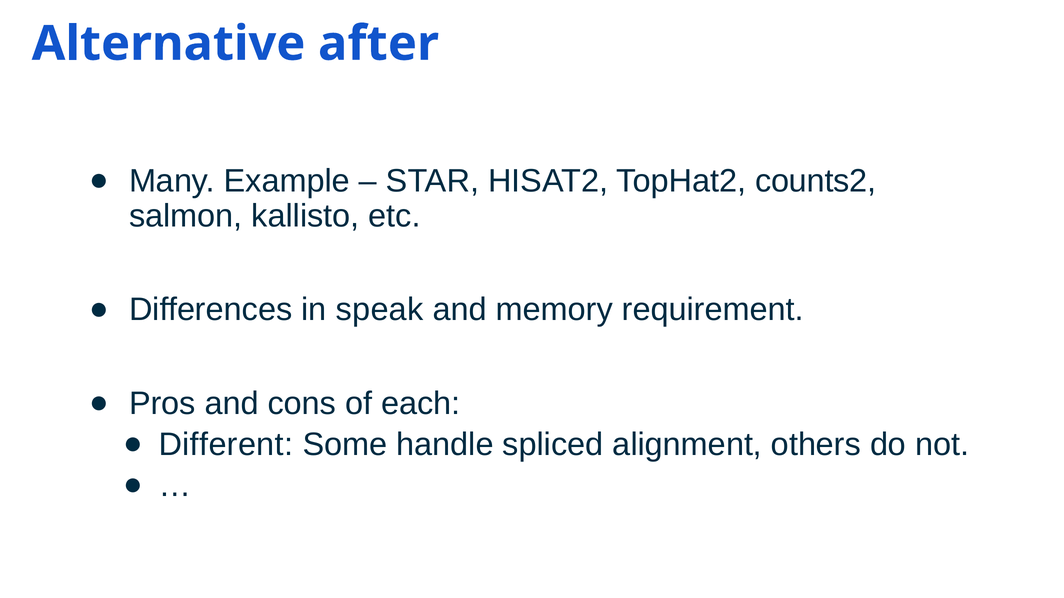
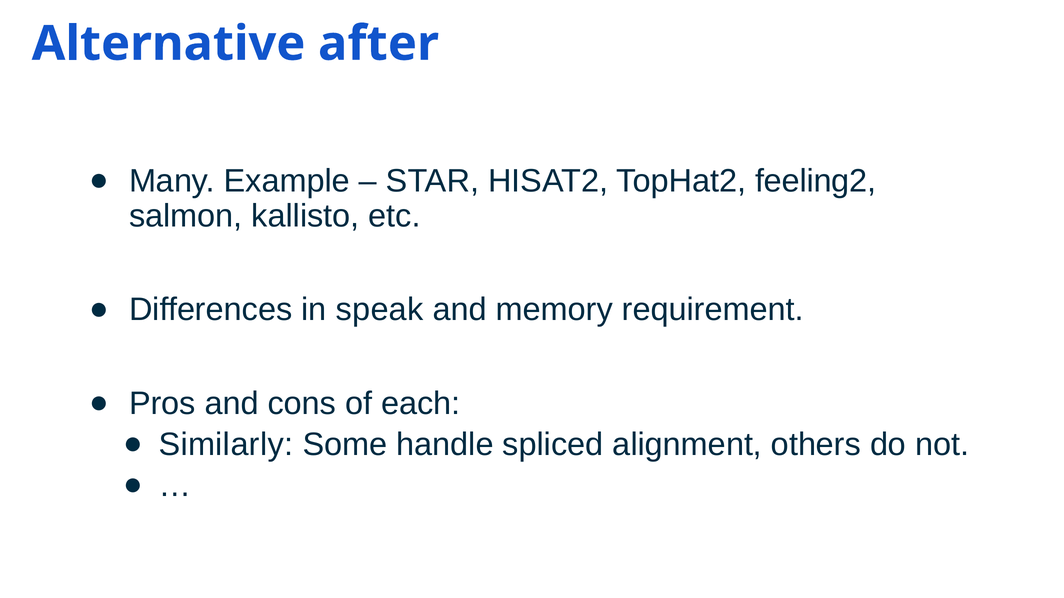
counts2: counts2 -> feeling2 (816, 181)
Different: Different -> Similarly (226, 445)
